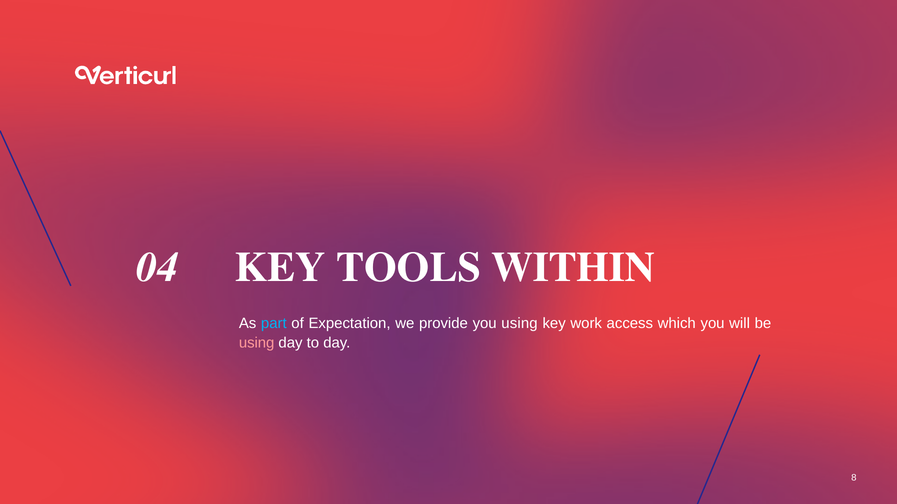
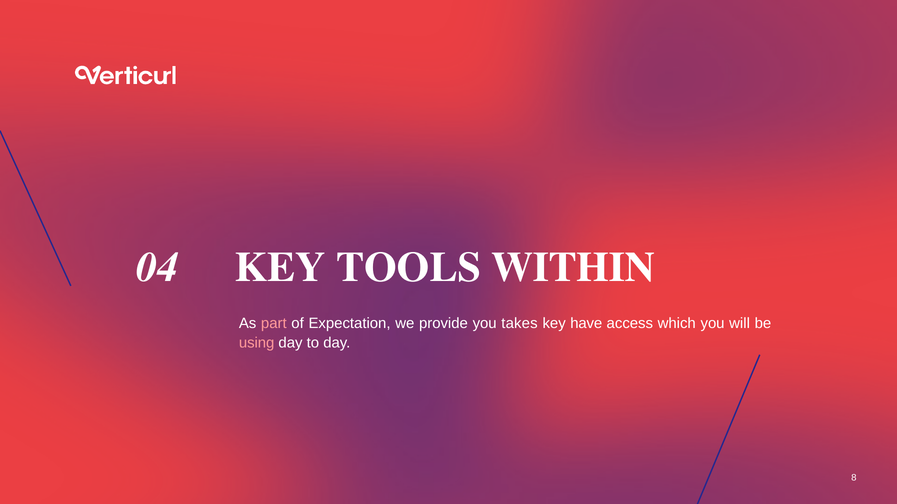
part colour: light blue -> pink (274, 324)
you using: using -> takes (519, 324)
work: work -> have (586, 324)
